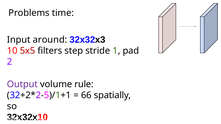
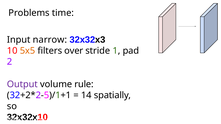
around: around -> narrow (50, 40)
5x5 colour: red -> orange (28, 51)
step: step -> over (74, 51)
66: 66 -> 14 (86, 95)
